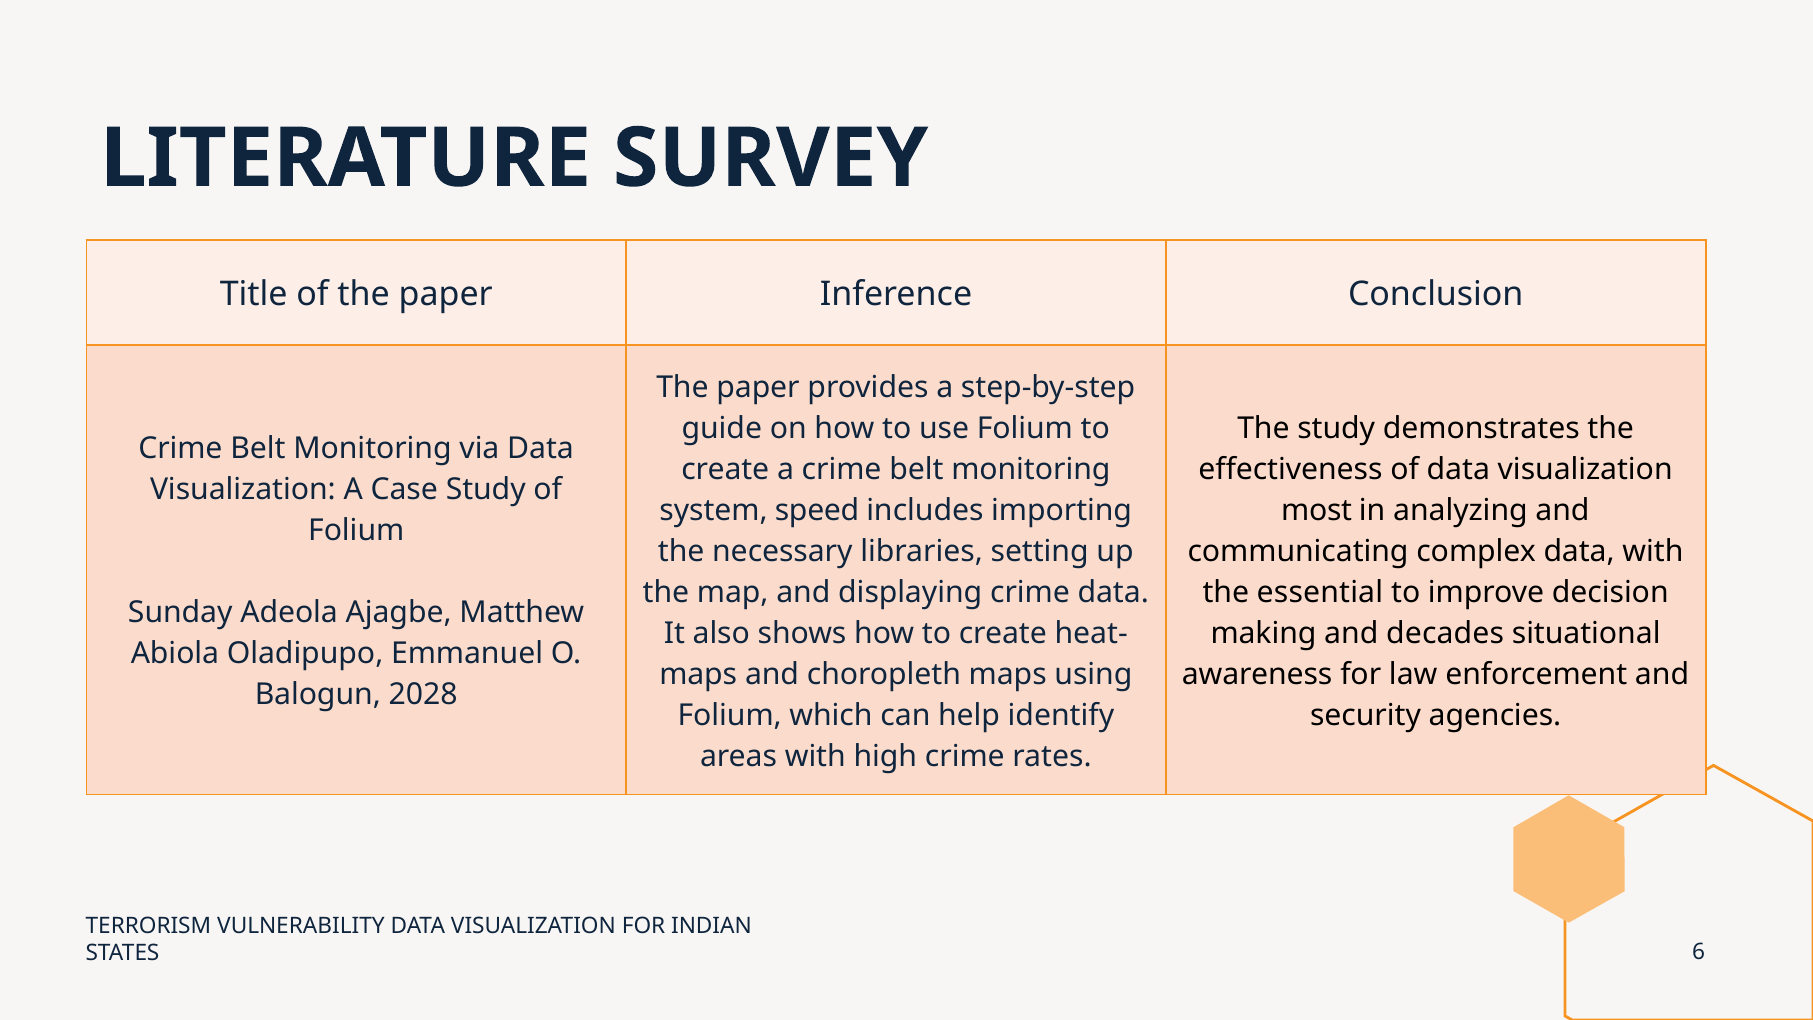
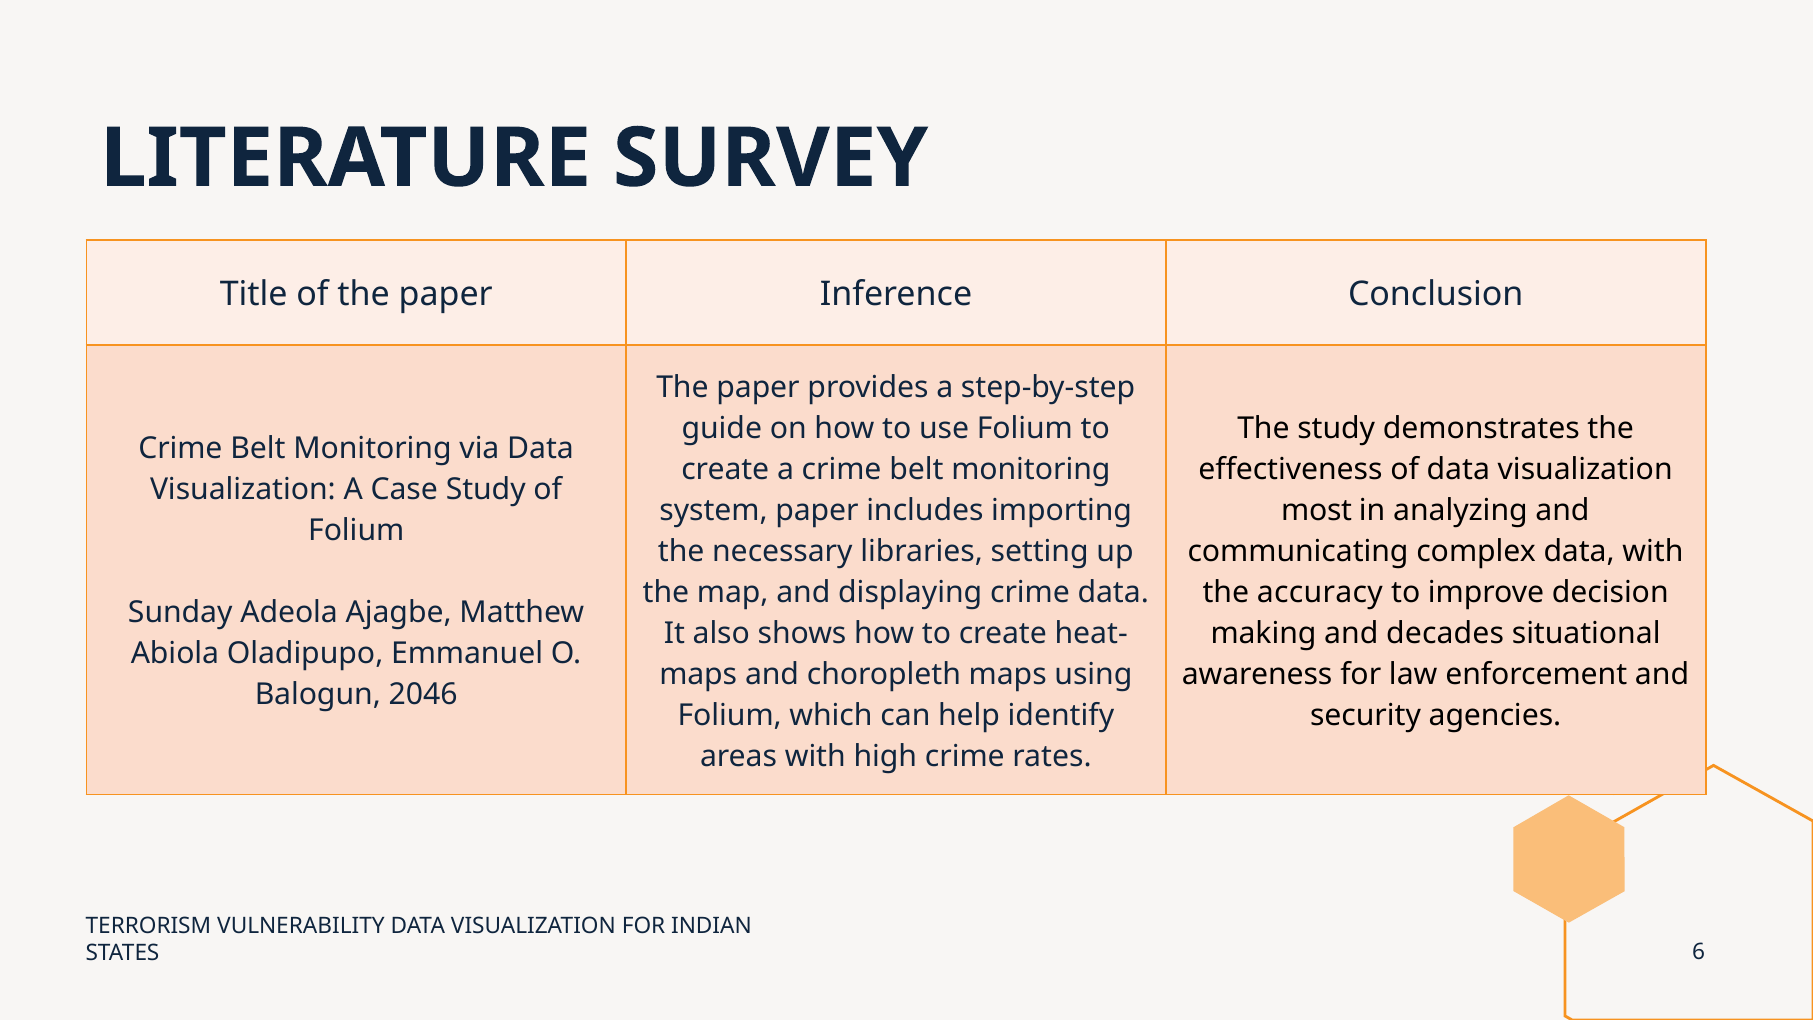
system speed: speed -> paper (817, 510)
essential: essential -> accuracy (1320, 592)
2028: 2028 -> 2046 (423, 695)
